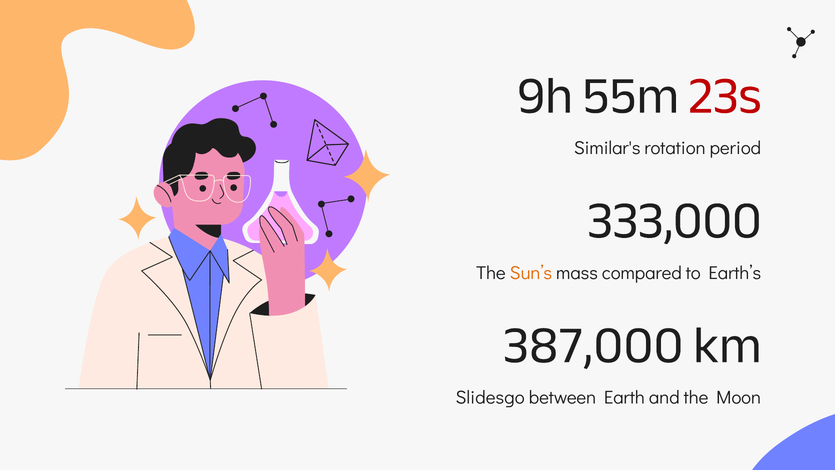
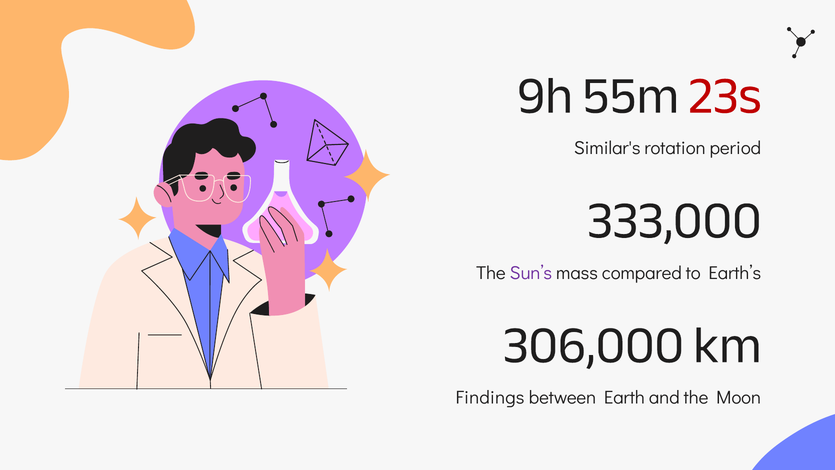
Sun’s colour: orange -> purple (531, 273)
387,000: 387,000 -> 306,000 (593, 345)
Slidesgo: Slidesgo -> Findings (490, 398)
